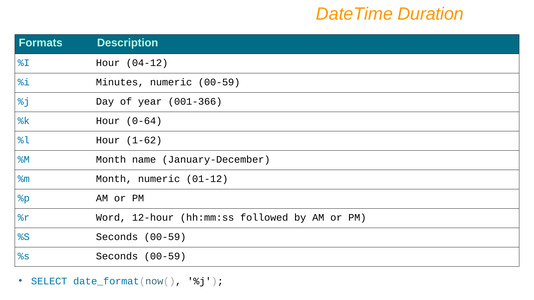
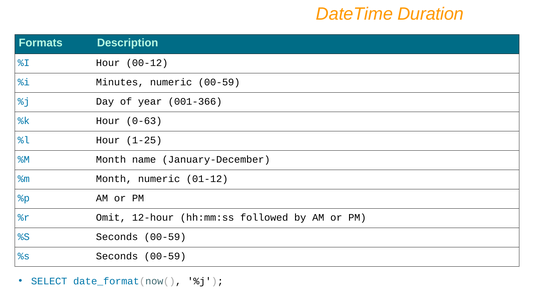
04-12: 04-12 -> 00-12 (147, 63)
0-64: 0-64 -> 0-63 (144, 121)
1-62: 1-62 -> 1-25 (144, 140)
Word: Word -> Omit (111, 218)
